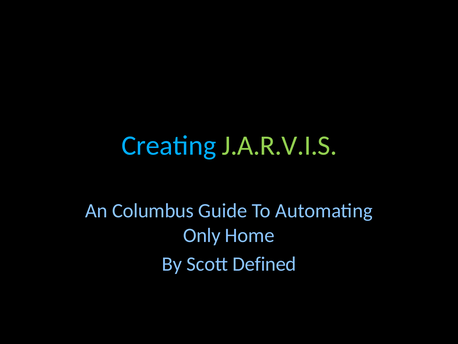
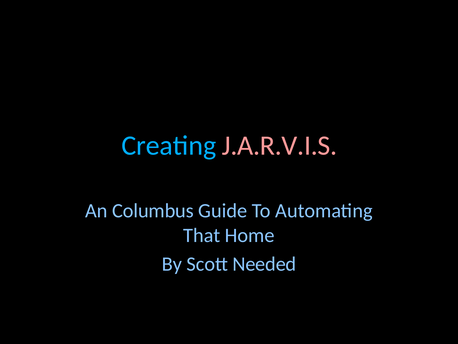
J.A.R.V.I.S colour: light green -> pink (280, 145)
Only: Only -> That (202, 235)
Defined: Defined -> Needed (264, 264)
